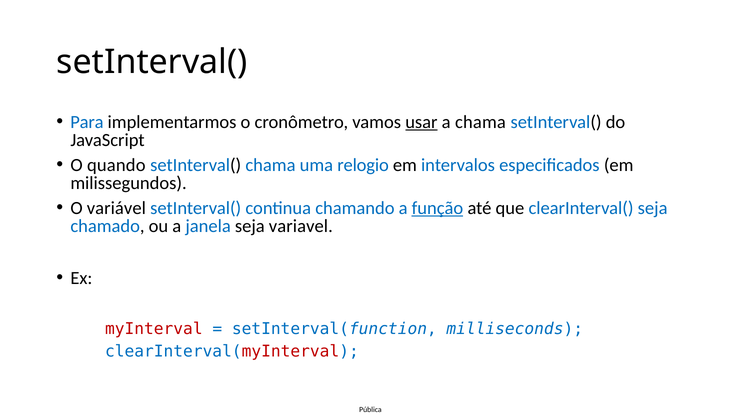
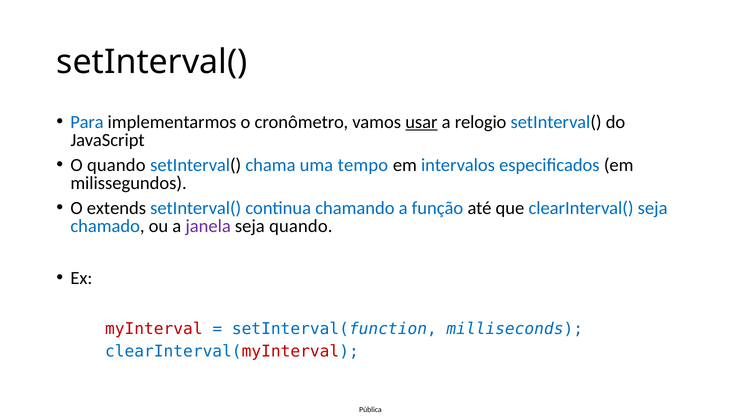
a chama: chama -> relogio (481, 122)
relogio: relogio -> tempo (363, 165)
variável: variável -> extends (116, 208)
função underline: present -> none (437, 208)
janela colour: blue -> purple (208, 226)
seja variavel: variavel -> quando (301, 226)
